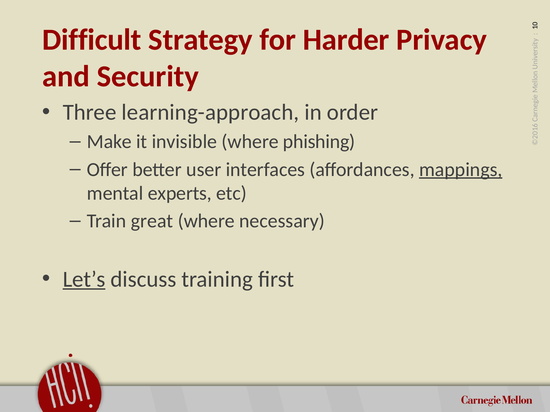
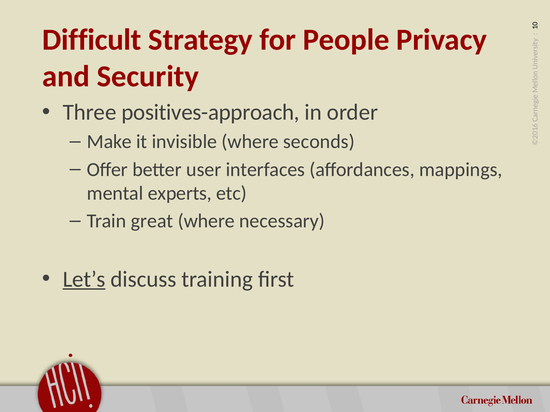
Harder: Harder -> People (346, 40)
learning-approach: learning-approach -> positives-approach (211, 113)
phishing: phishing -> seconds (319, 142)
mappings underline: present -> none (461, 170)
